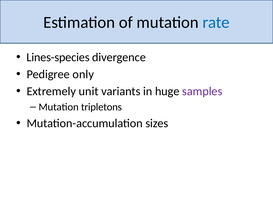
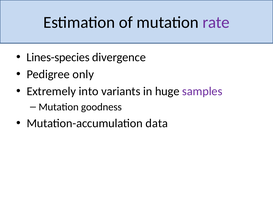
rate colour: blue -> purple (216, 22)
unit: unit -> into (89, 91)
tripletons: tripletons -> goodness (101, 107)
sizes: sizes -> data (157, 123)
